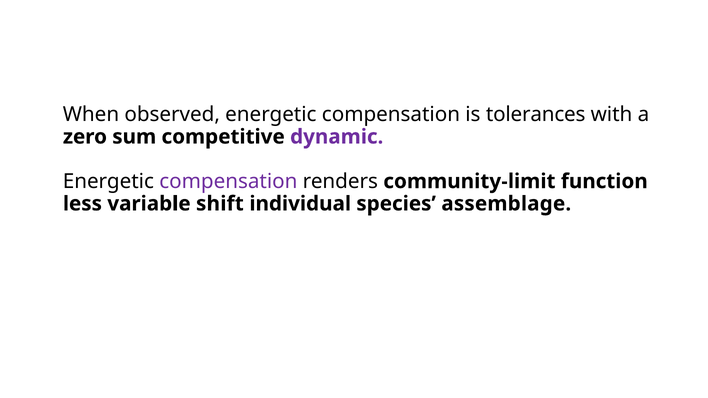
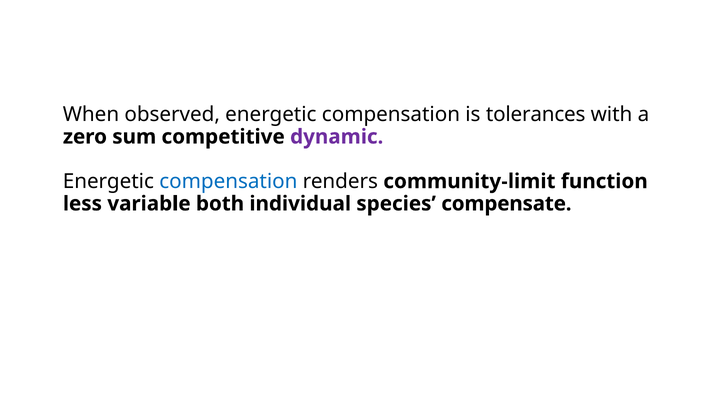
compensation colour: purple -> blue (228, 181)
shift: shift -> both (220, 204)
assemblage: assemblage -> compensate (506, 204)
